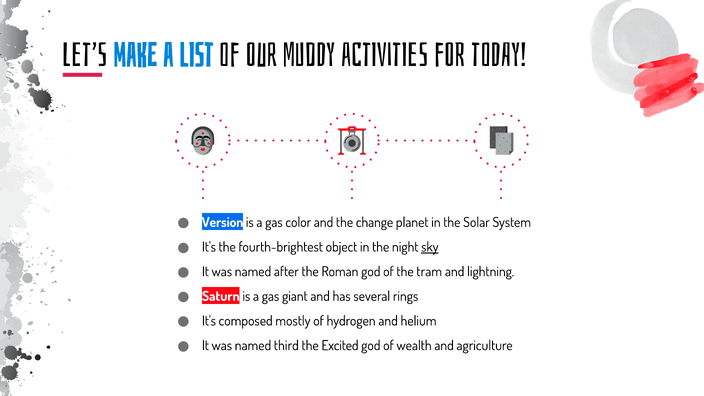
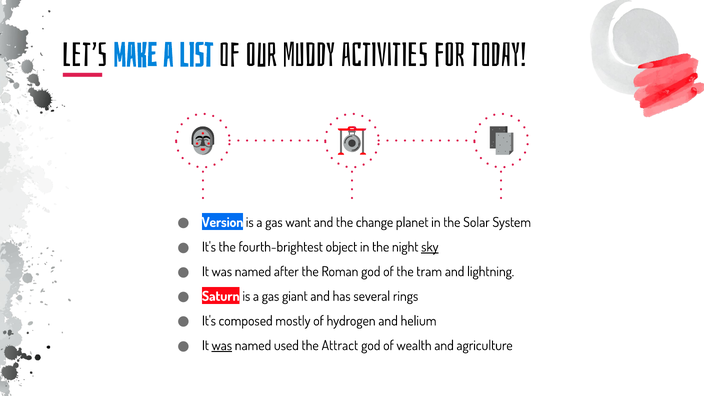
color: color -> want (298, 222)
was underline: none -> present (222, 346)
third: third -> used (286, 346)
Excited: Excited -> Attract (340, 346)
